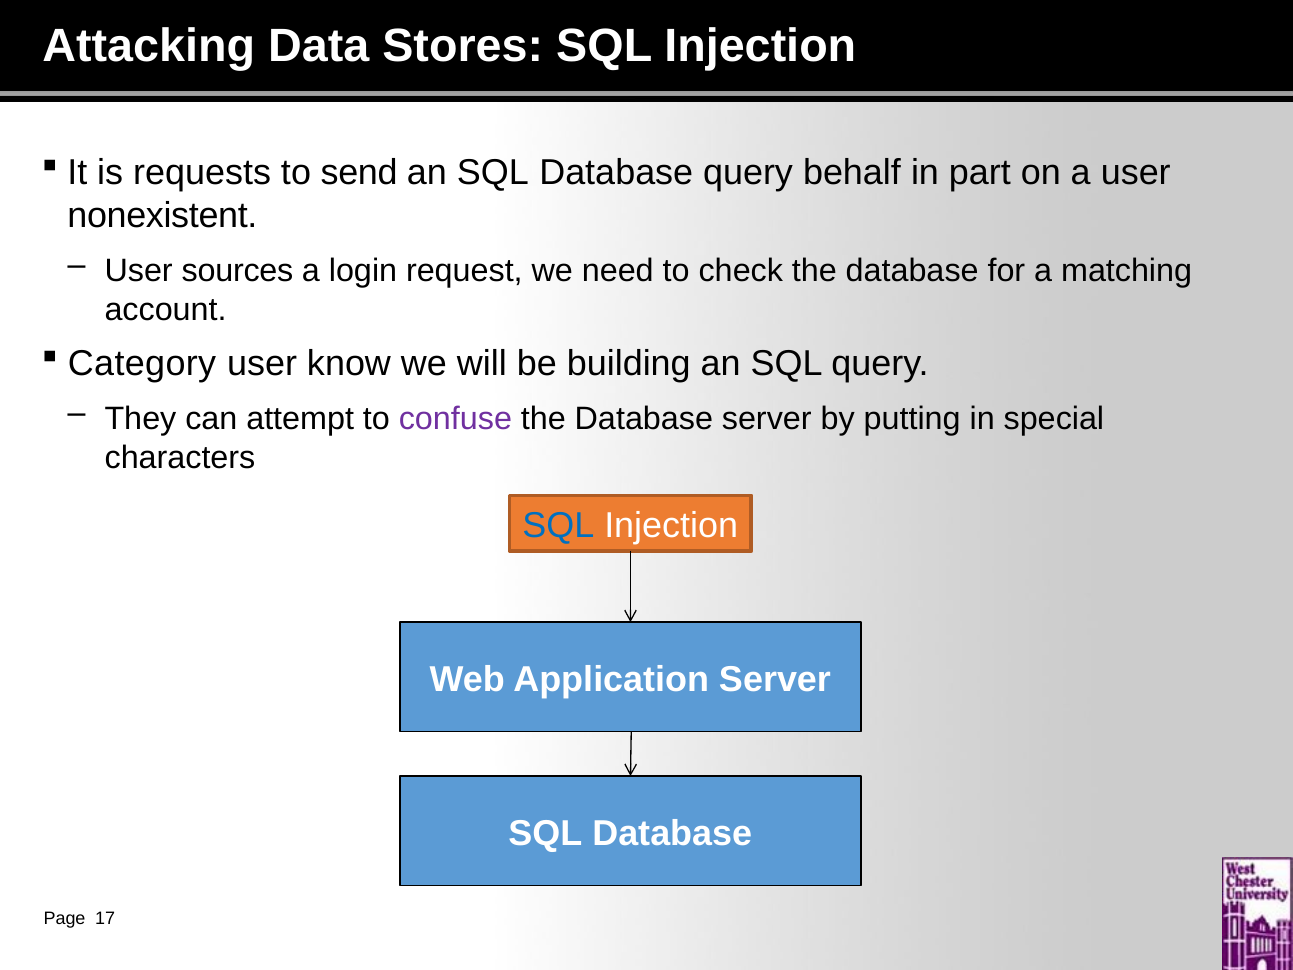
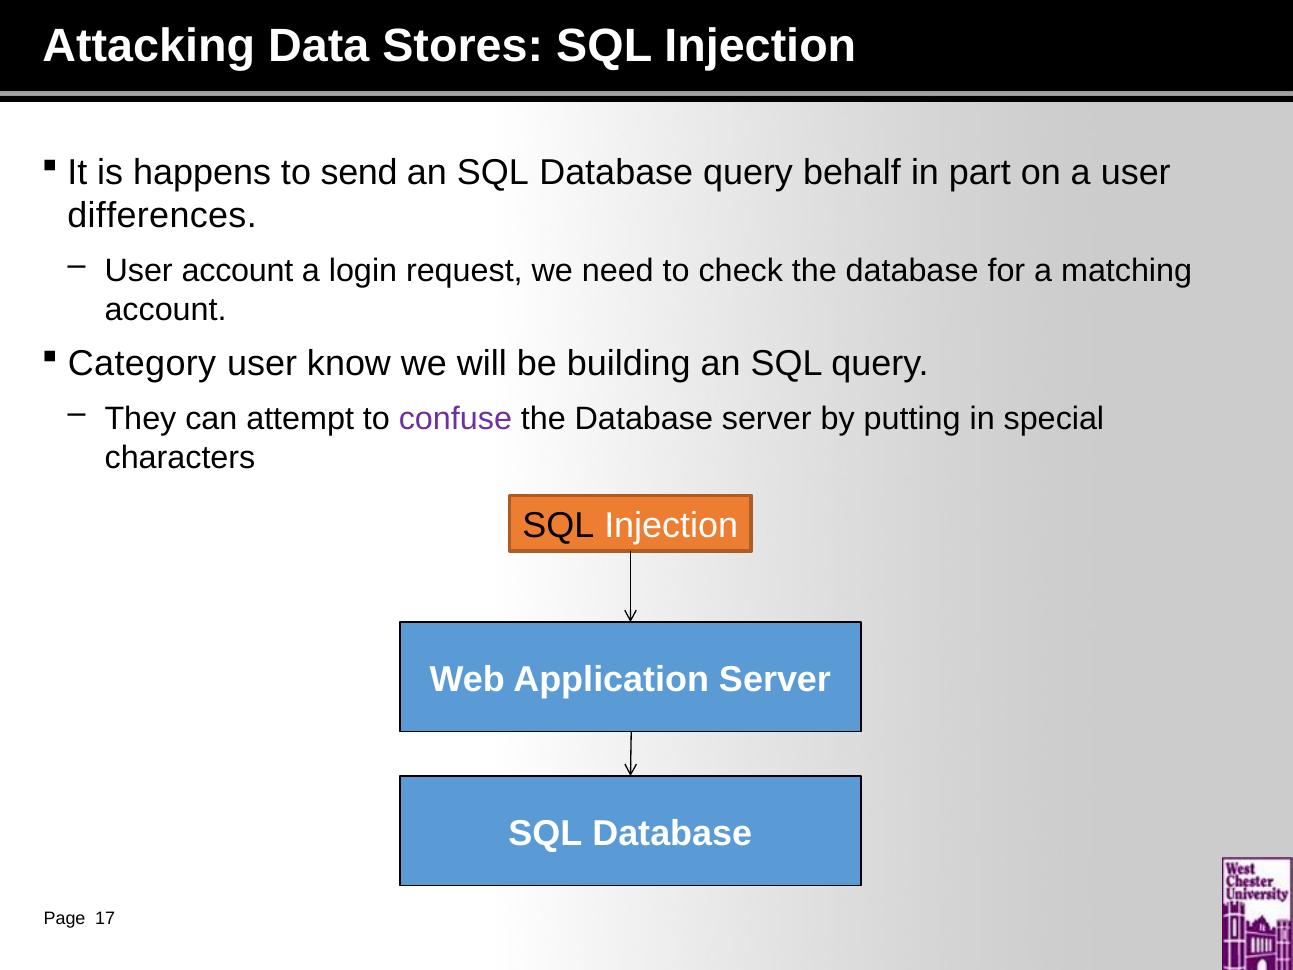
requests: requests -> happens (202, 172)
nonexistent: nonexistent -> differences (162, 215)
User sources: sources -> account (238, 271)
SQL colour: blue -> black (558, 526)
